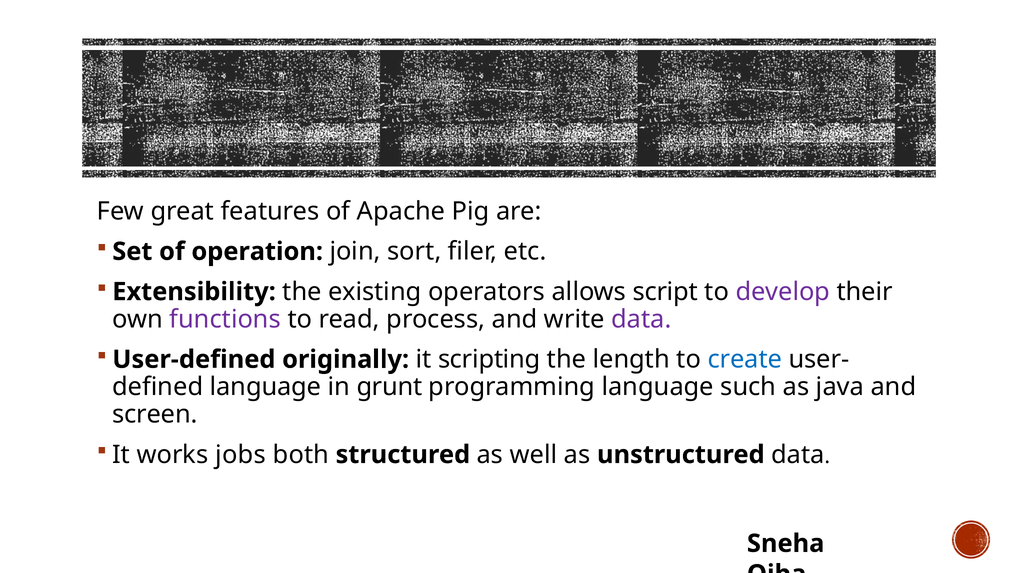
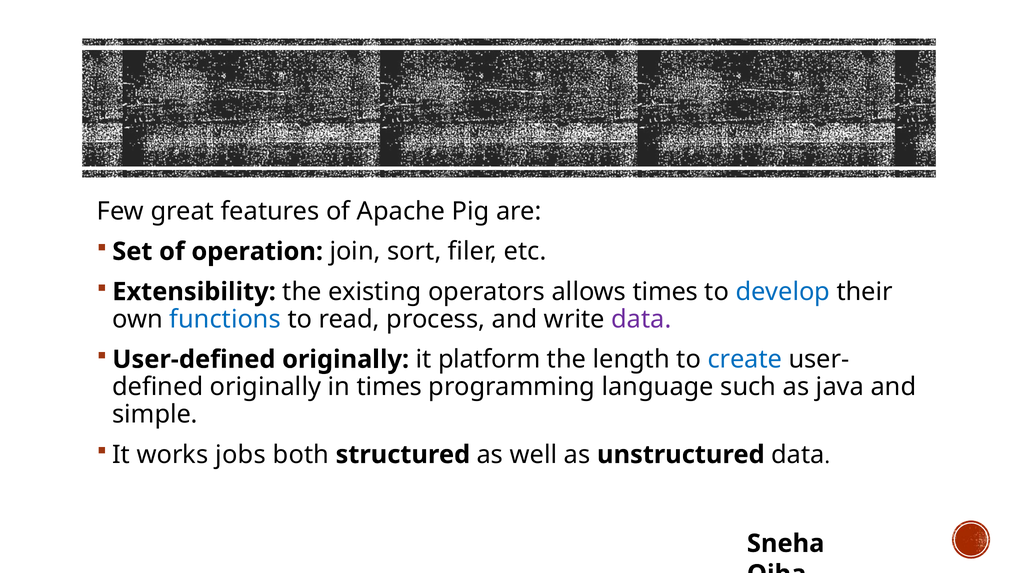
allows script: script -> times (665, 292)
develop colour: purple -> blue (783, 292)
functions colour: purple -> blue (225, 319)
scripting: scripting -> platform (489, 359)
language: language -> originally (266, 387)
in grunt: grunt -> times (389, 387)
screen: screen -> simple (155, 414)
